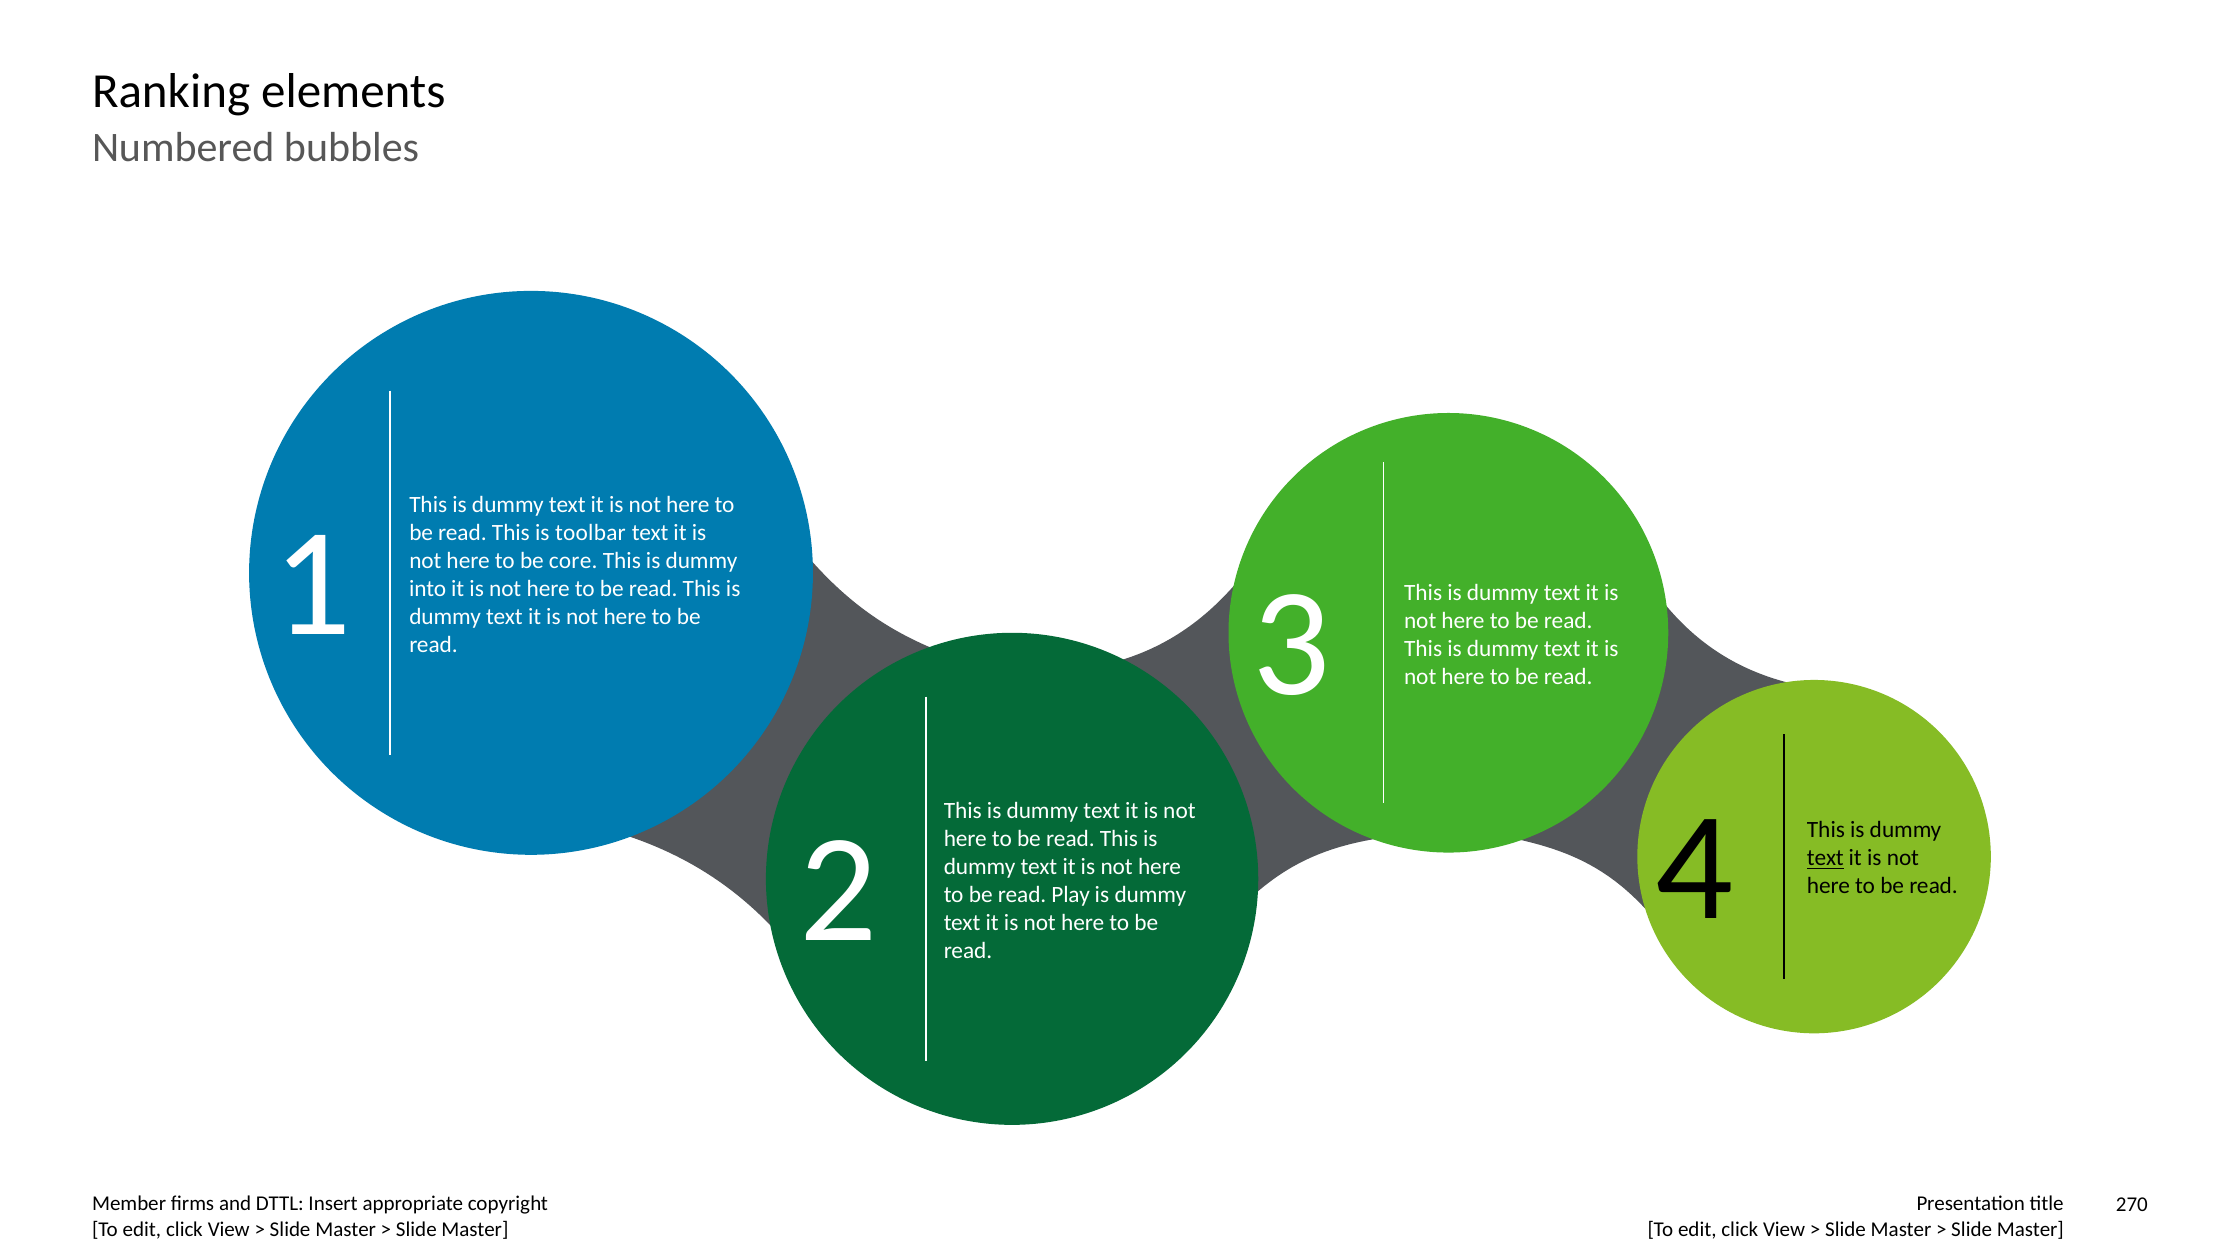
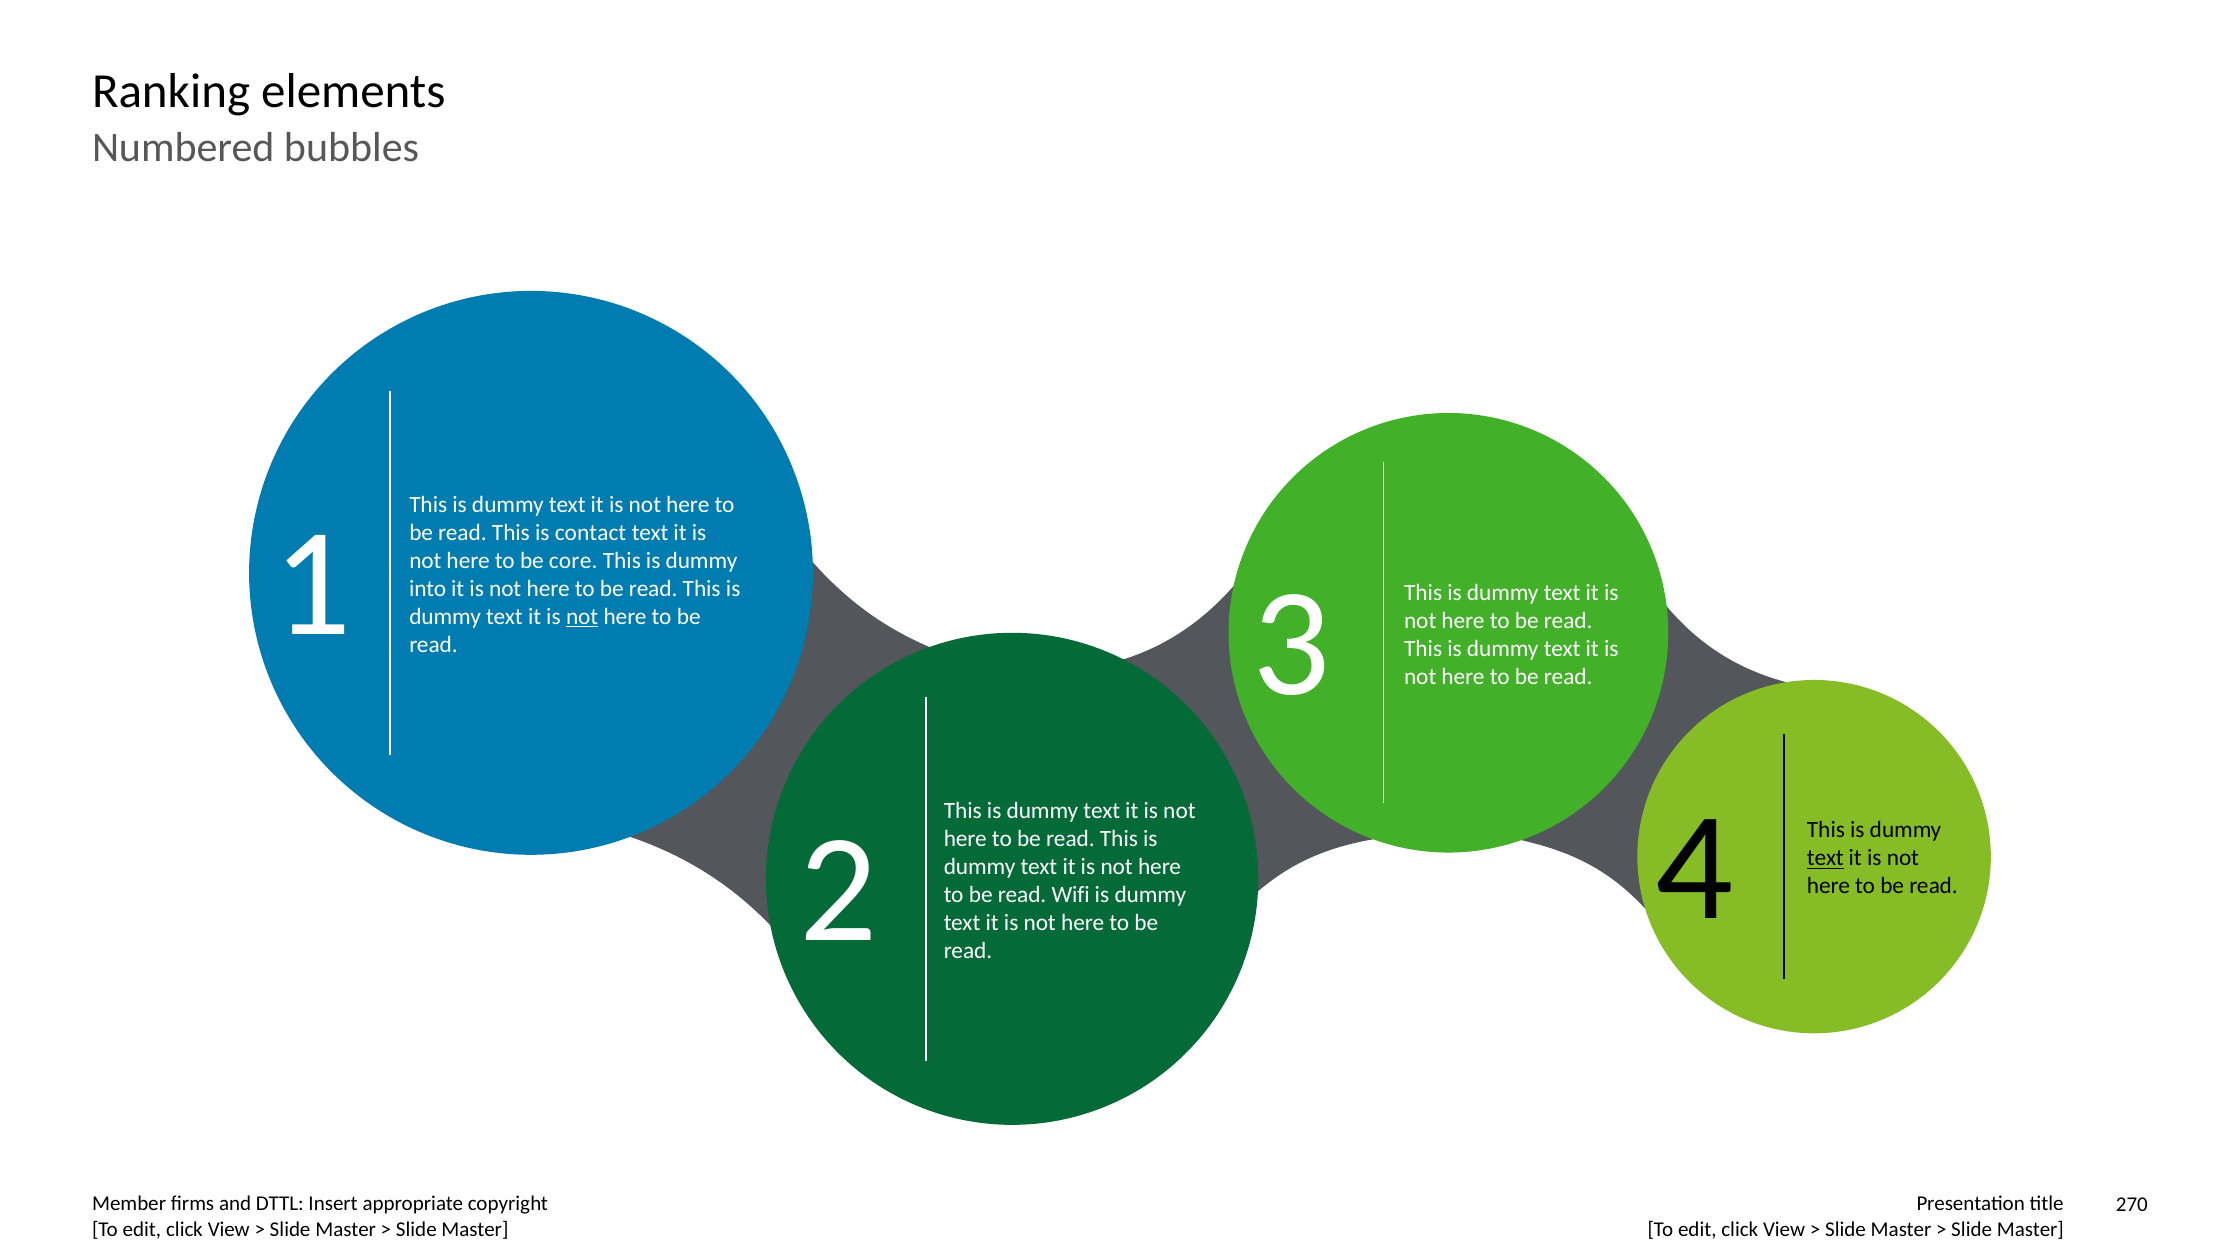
toolbar: toolbar -> contact (591, 532)
not underline: none -> present (582, 617)
Play: Play -> Wifi (1071, 895)
